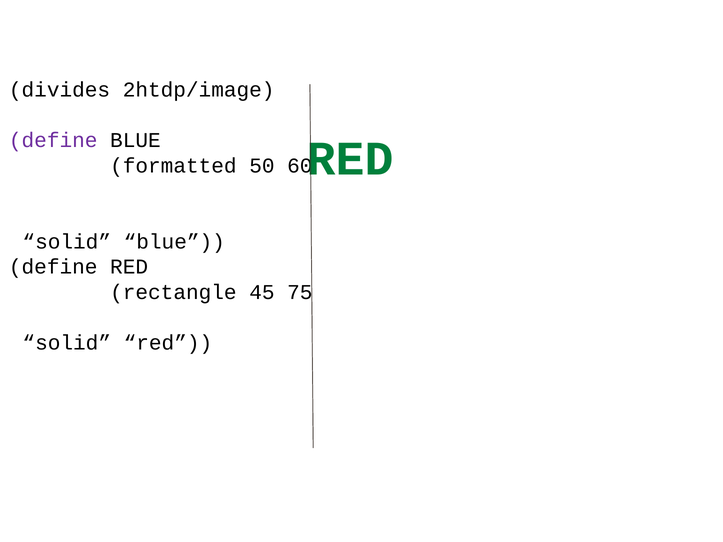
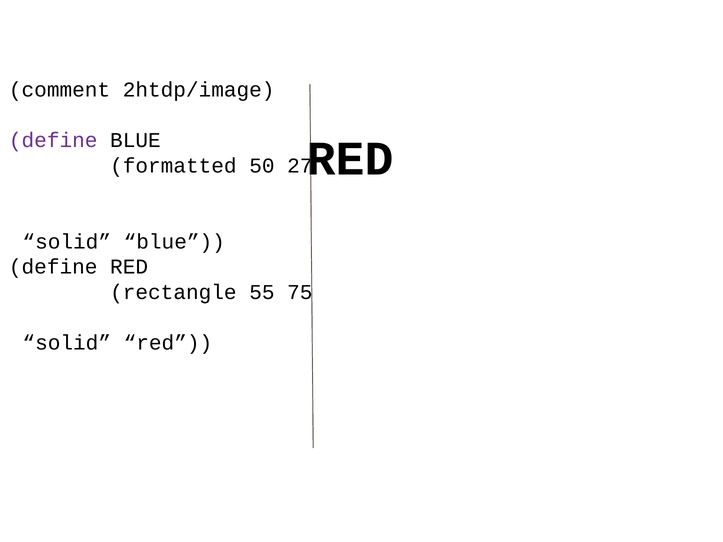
divides: divides -> comment (60, 90)
RED colour: green -> black (350, 159)
60: 60 -> 27 (300, 166)
45: 45 -> 55 (262, 292)
